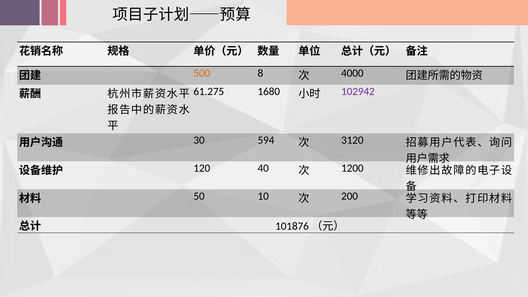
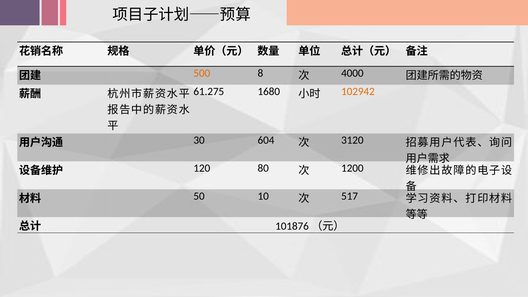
102942 colour: purple -> orange (358, 92)
594: 594 -> 604 (266, 140)
40: 40 -> 80 (263, 168)
200: 200 -> 517 (350, 196)
